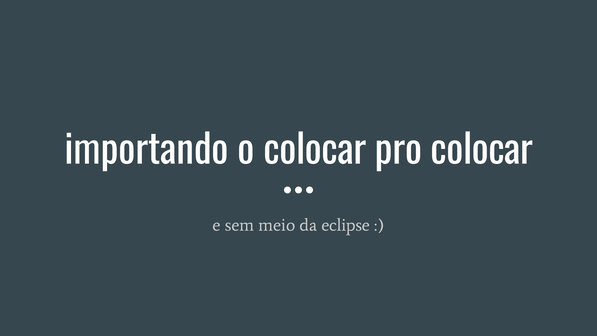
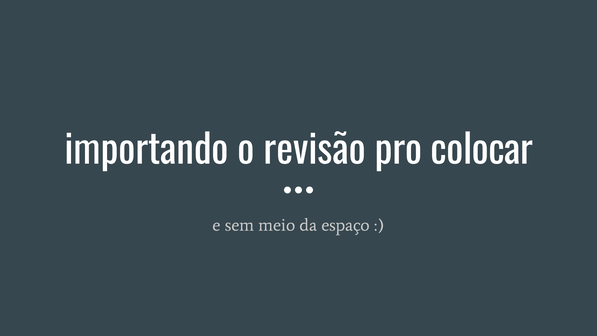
o colocar: colocar -> revisão (315, 151)
eclipse: eclipse -> espaço (346, 225)
